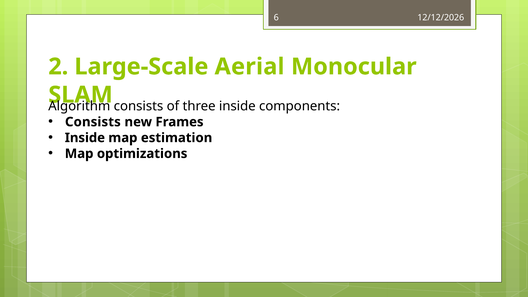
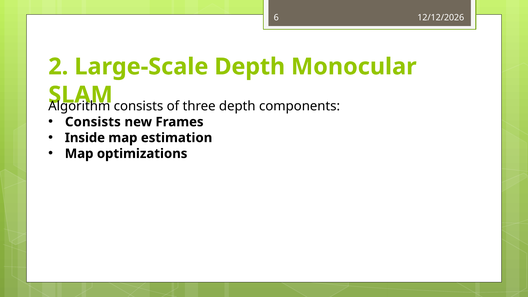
Large-Scale Aerial: Aerial -> Depth (250, 67)
three inside: inside -> depth (237, 106)
